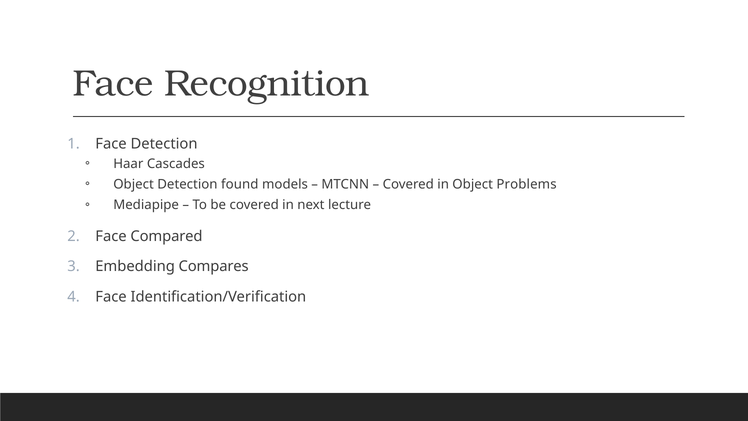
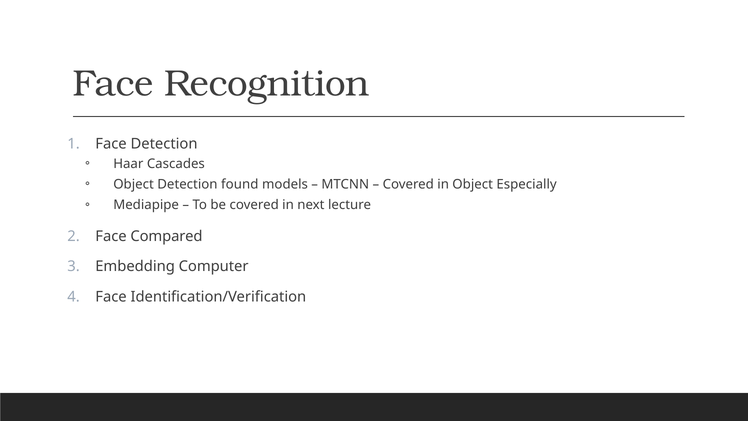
Problems: Problems -> Especially (527, 184)
Compares: Compares -> Computer (214, 266)
